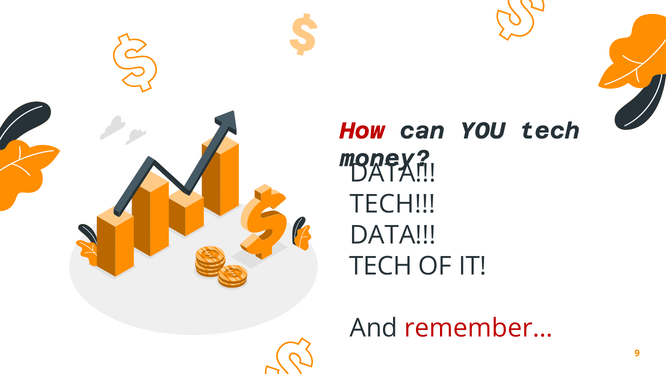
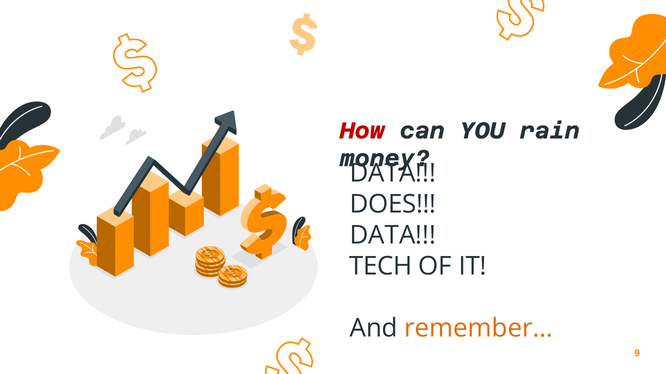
YOU tech: tech -> rain (550, 131)
TECH: TECH -> DOES (393, 204)
remember… colour: red -> orange (479, 329)
